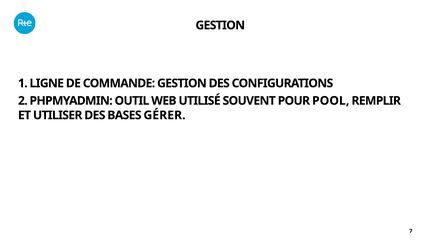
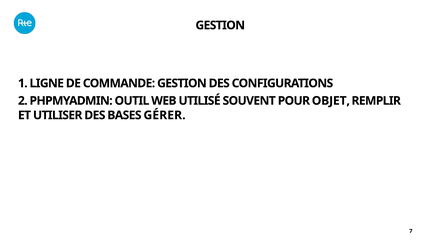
POOL: POOL -> OBJET (331, 101)
